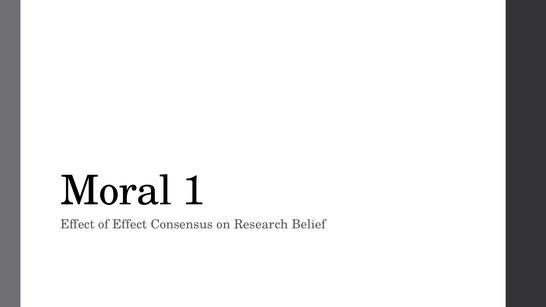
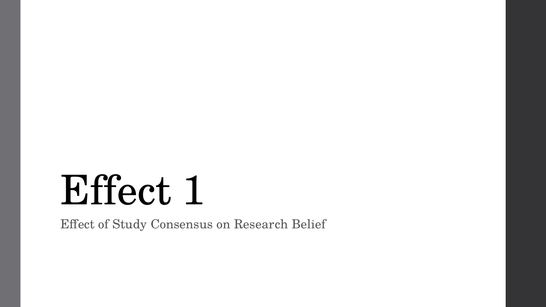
Moral: Moral -> Effect (116, 191)
of Effect: Effect -> Study (130, 224)
